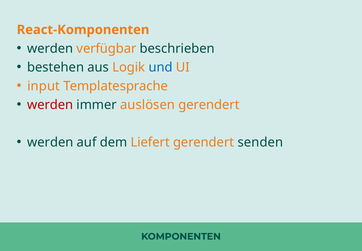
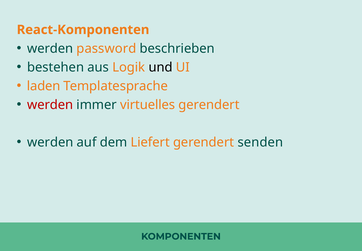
verfügbar: verfügbar -> password (106, 48)
und colour: blue -> black (161, 67)
input: input -> laden (44, 86)
auslösen: auslösen -> virtuelles (148, 105)
